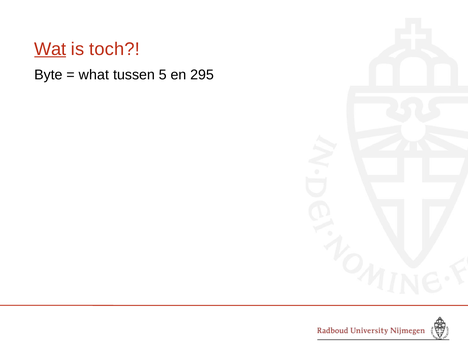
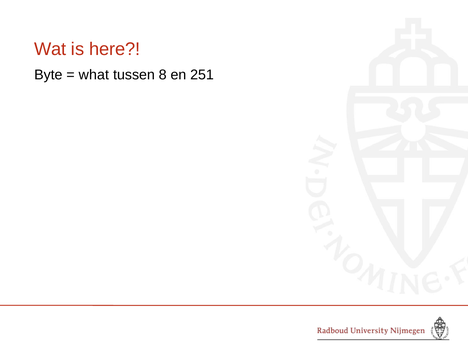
Wat underline: present -> none (50, 49)
toch: toch -> here (115, 49)
5: 5 -> 8 (163, 75)
295: 295 -> 251 (202, 75)
